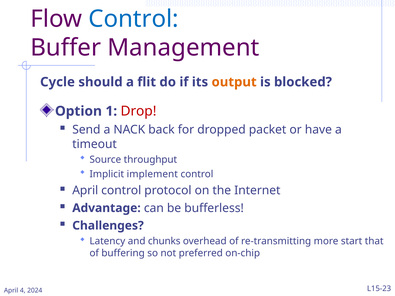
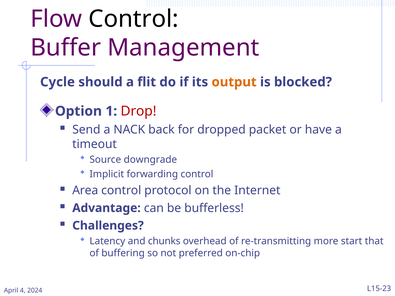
Control colour: blue -> black (134, 19)
throughput: throughput -> downgrade (150, 160)
implement: implement -> forwarding (152, 174)
April: April -> Area (85, 191)
